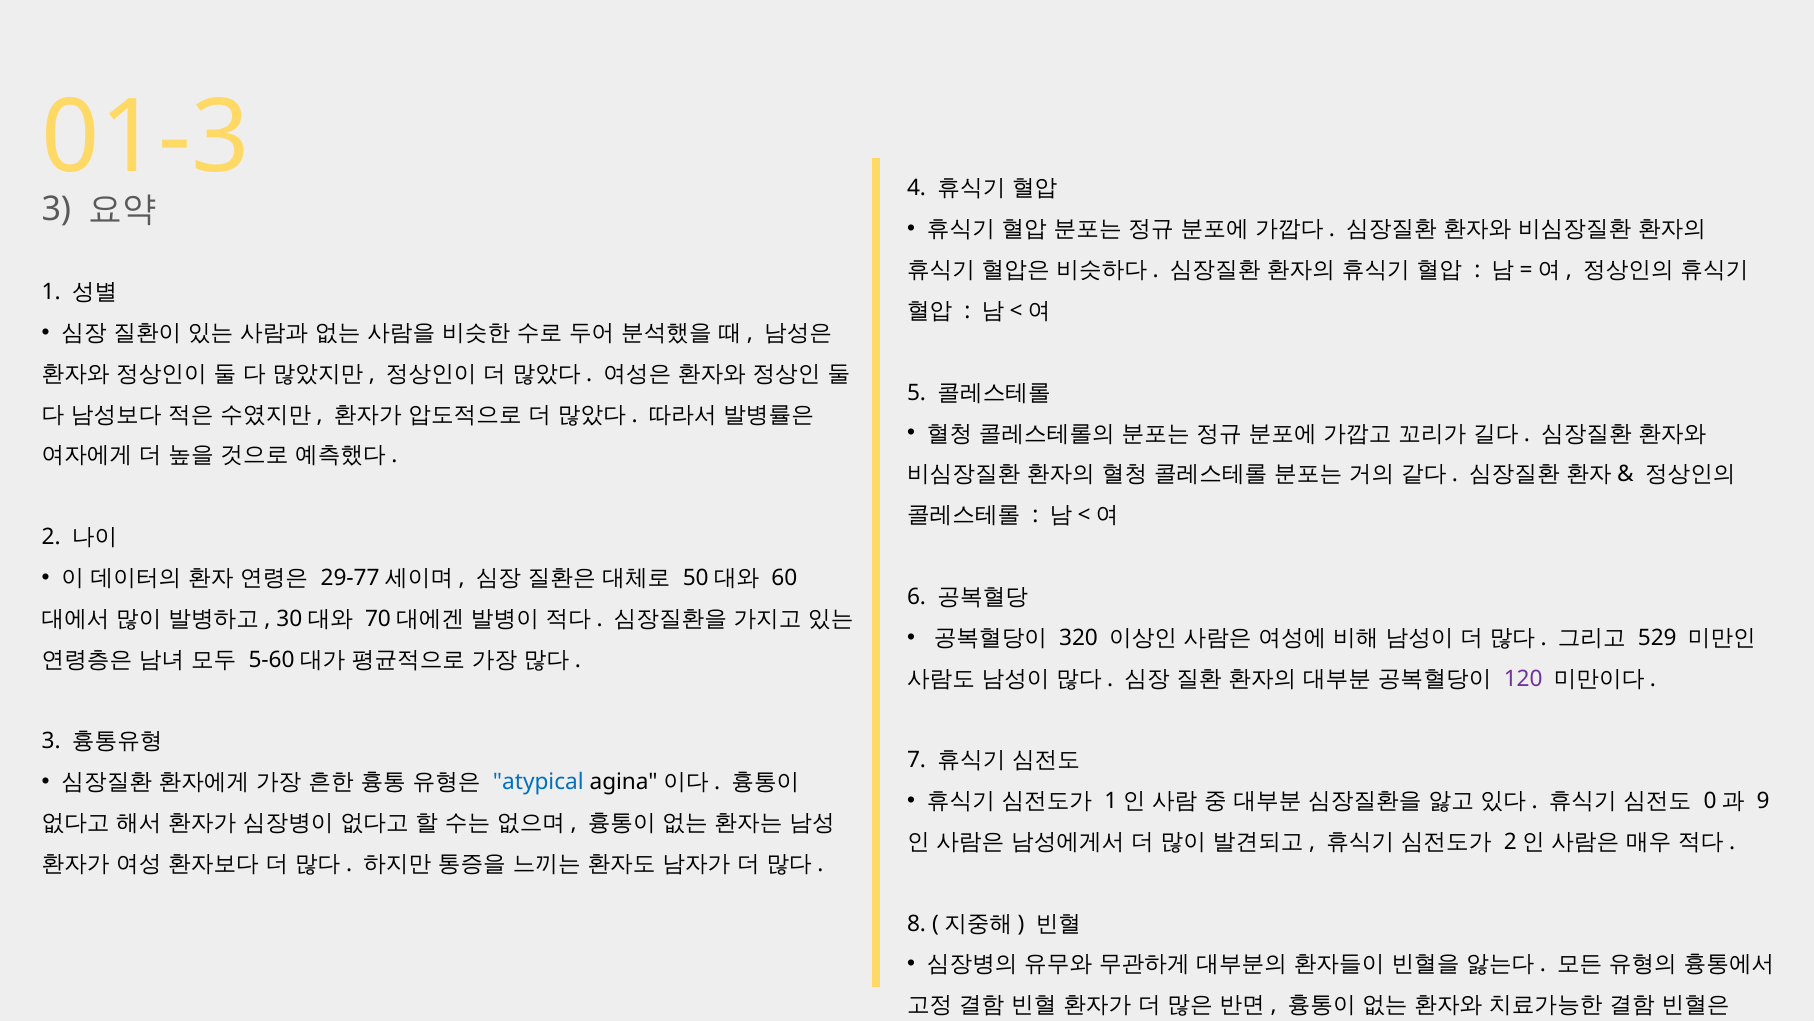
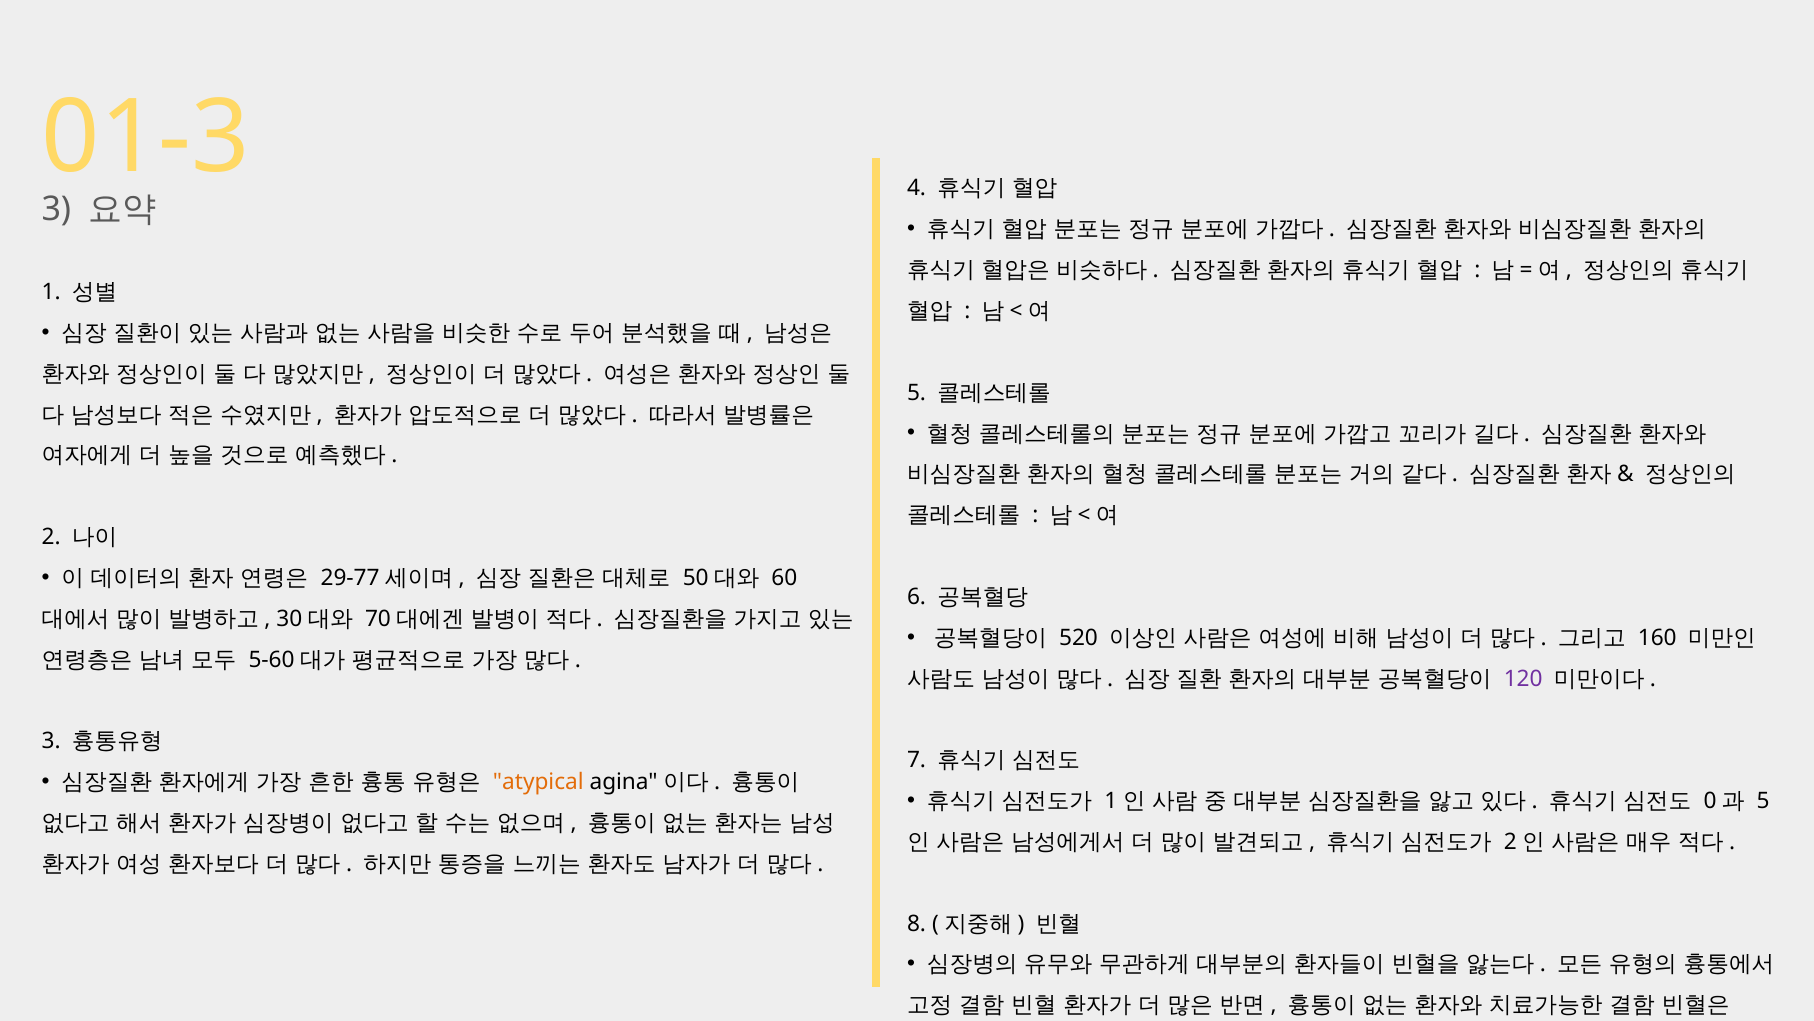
320: 320 -> 520 (1079, 637)
529: 529 -> 160 (1657, 637)
atypical colour: blue -> orange (538, 782)
9: 9 -> 5 (1763, 801)
